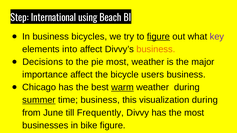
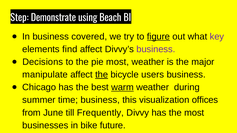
International: International -> Demonstrate (53, 18)
bicycles: bicycles -> covered (89, 37)
into: into -> find (70, 49)
business colour: orange -> purple (156, 49)
importance: importance -> manipulate (45, 75)
the underline: none -> present (102, 75)
summer underline: present -> none (39, 100)
visualization during: during -> offices (205, 100)
bike figure: figure -> future (113, 126)
